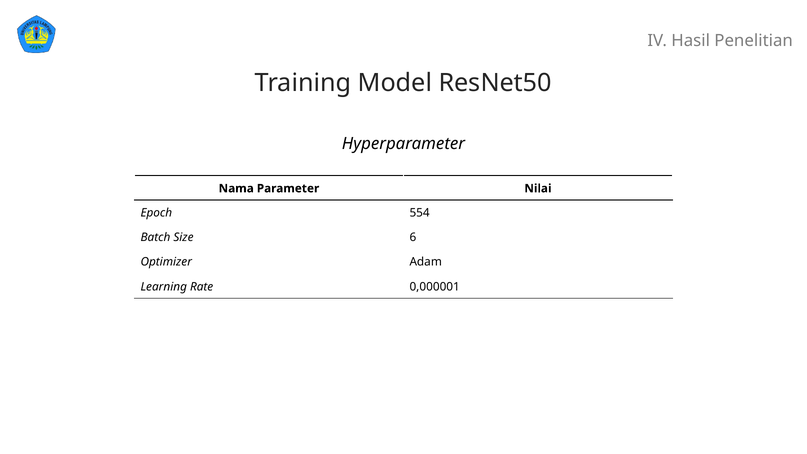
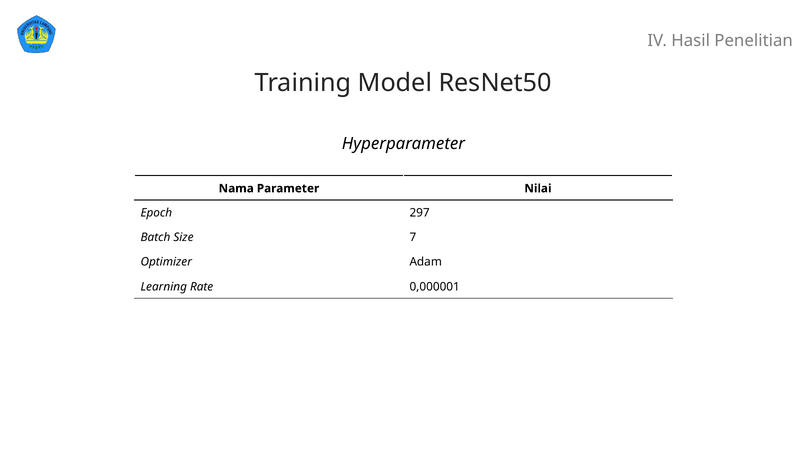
554: 554 -> 297 (420, 213)
6: 6 -> 7 (413, 237)
